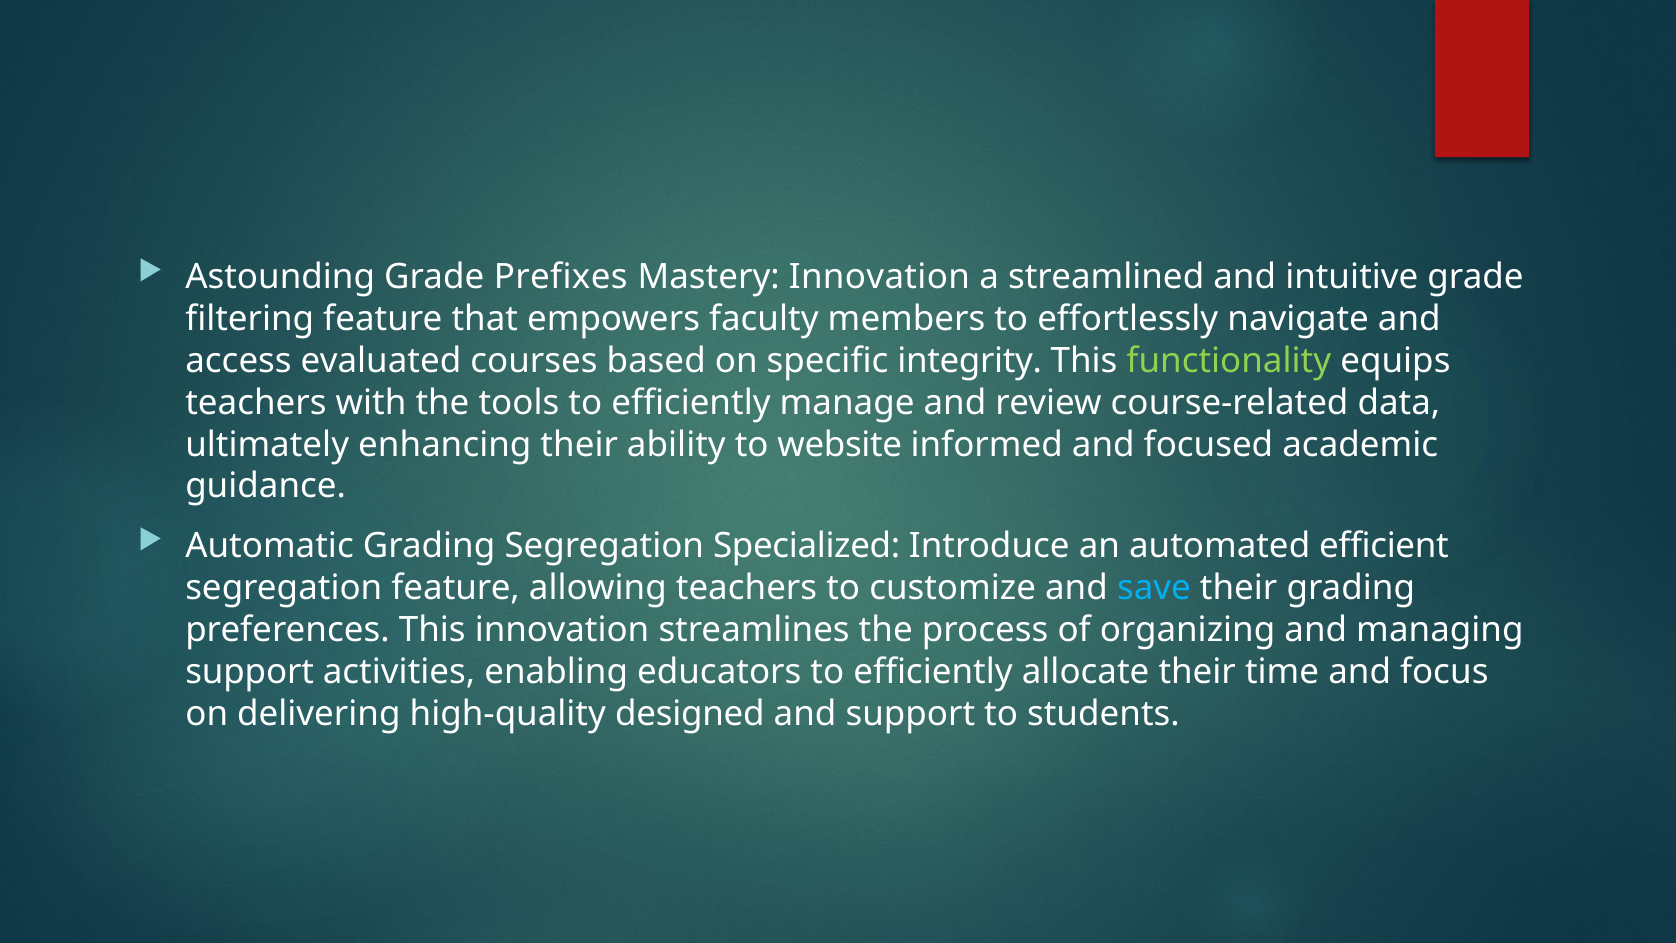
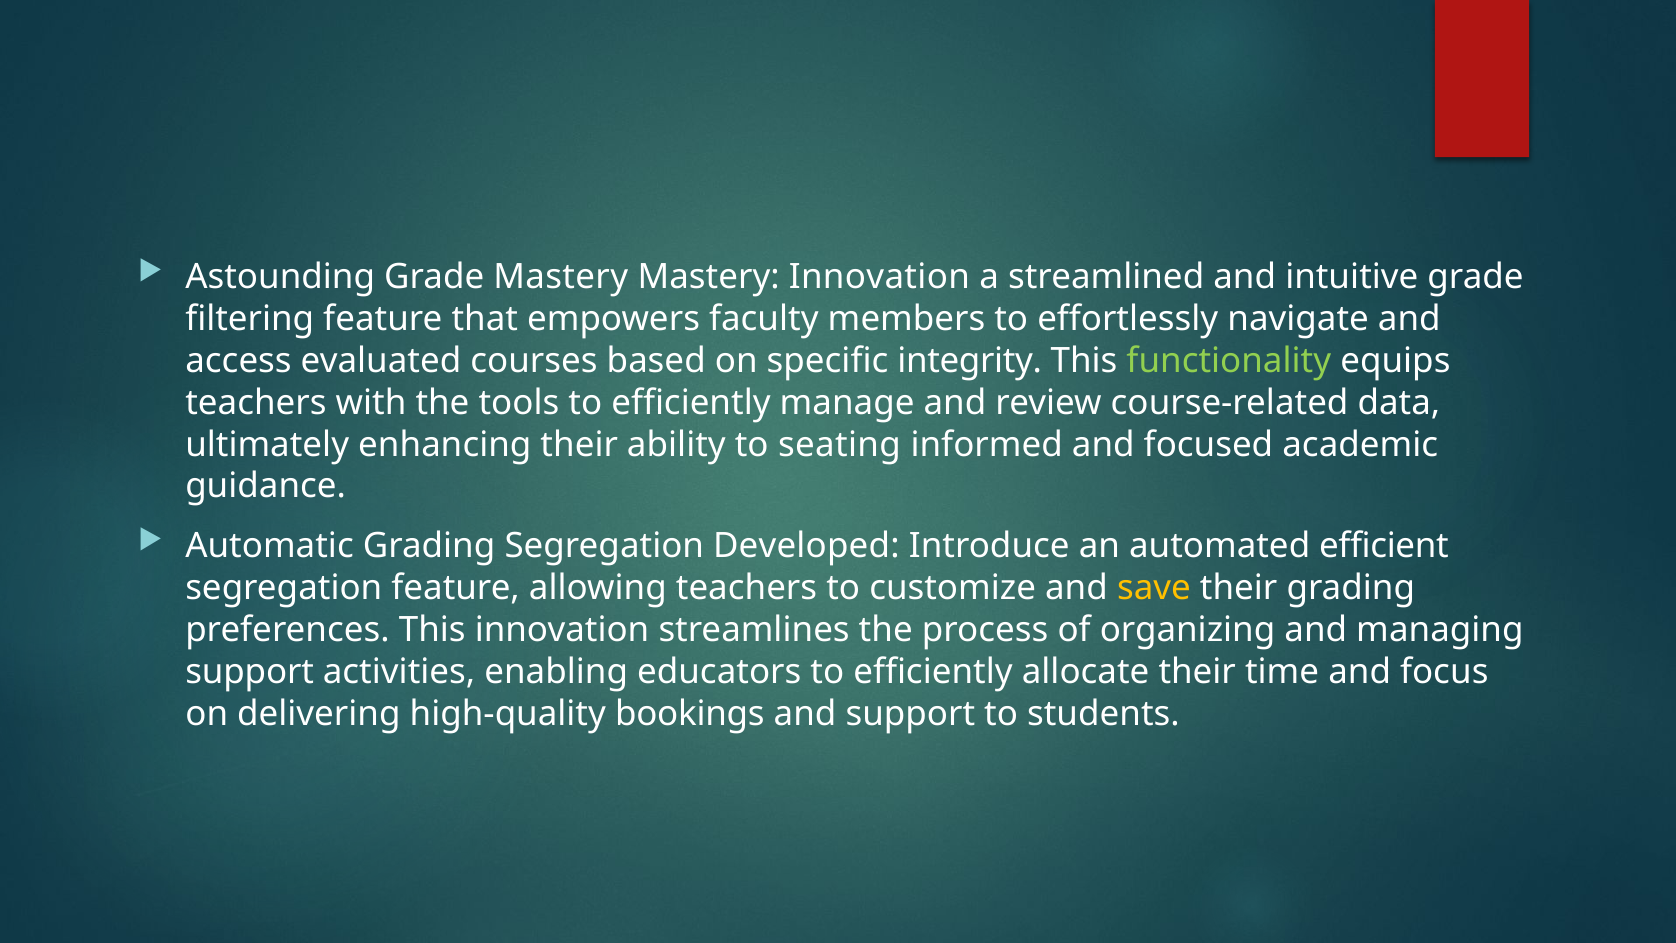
Grade Prefixes: Prefixes -> Mastery (561, 277)
website: website -> seating (839, 444)
Specialized: Specialized -> Developed (806, 546)
save colour: light blue -> yellow (1154, 588)
designed: designed -> bookings (690, 713)
